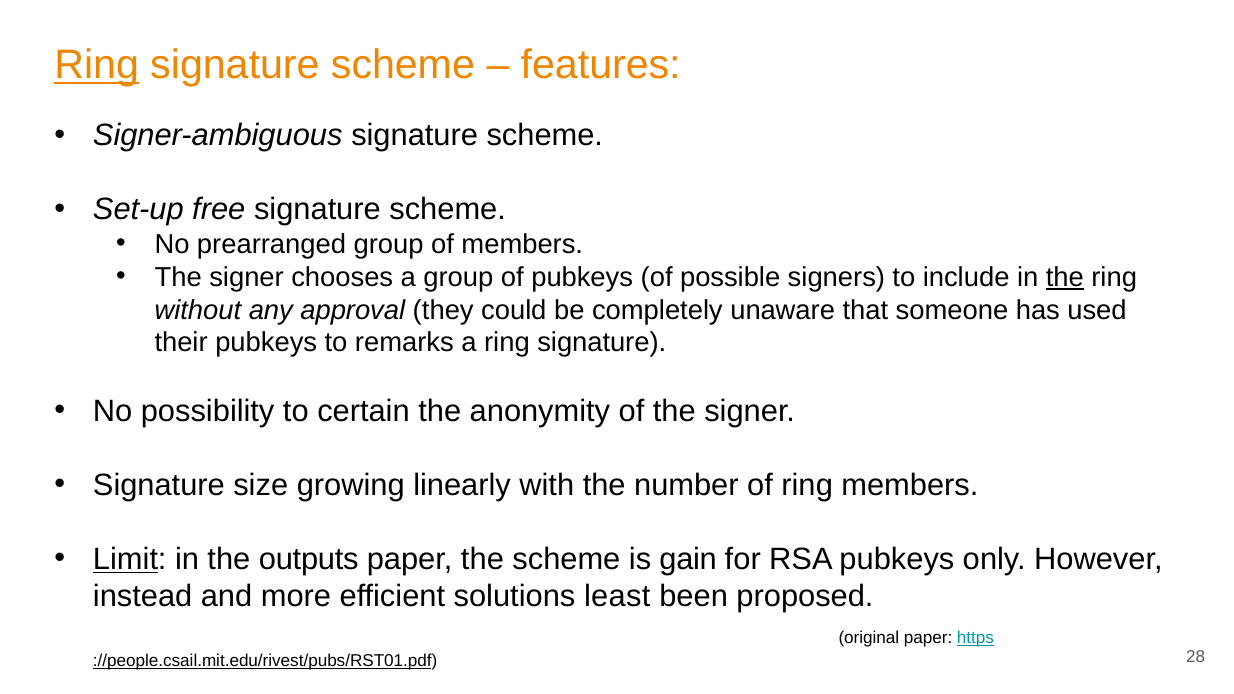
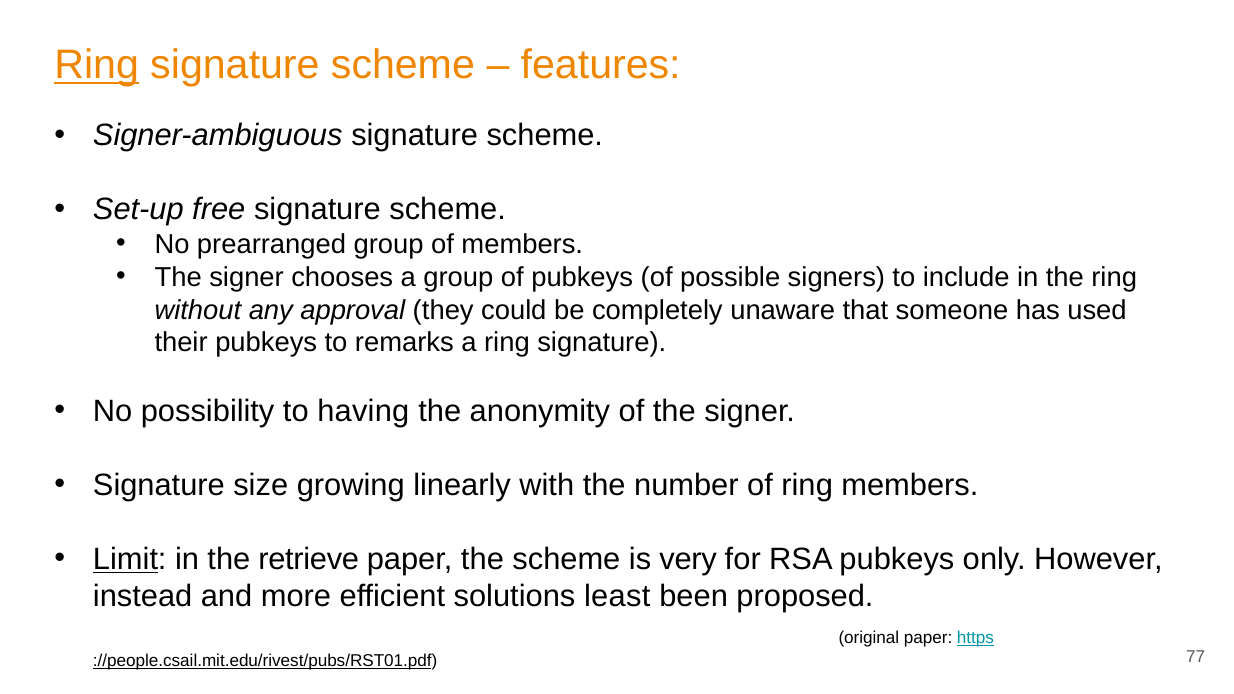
the underline: present -> none (1065, 277)
certain: certain -> having (363, 411)
outputs: outputs -> retrieve (309, 559)
gain: gain -> very (688, 559)
28: 28 -> 77 (1196, 657)
